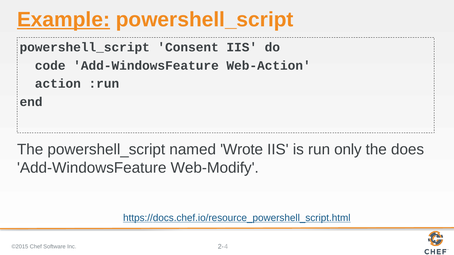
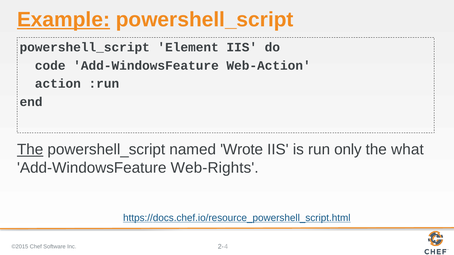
Consent: Consent -> Element (188, 47)
The underline: none -> present (30, 150)
does: does -> what (407, 150)
Web-Modify: Web-Modify -> Web-Rights (215, 168)
